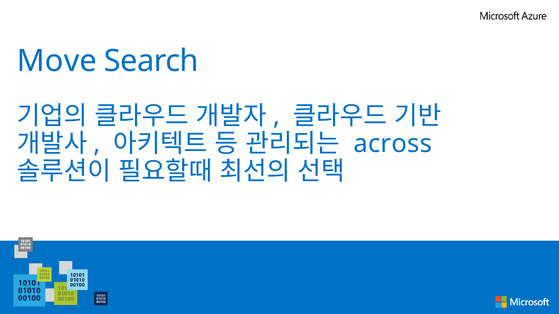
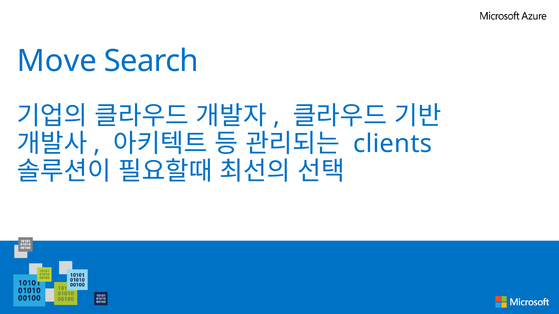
across: across -> clients (393, 144)
